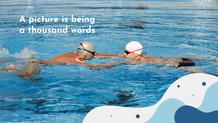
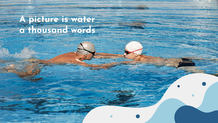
being: being -> water (83, 19)
